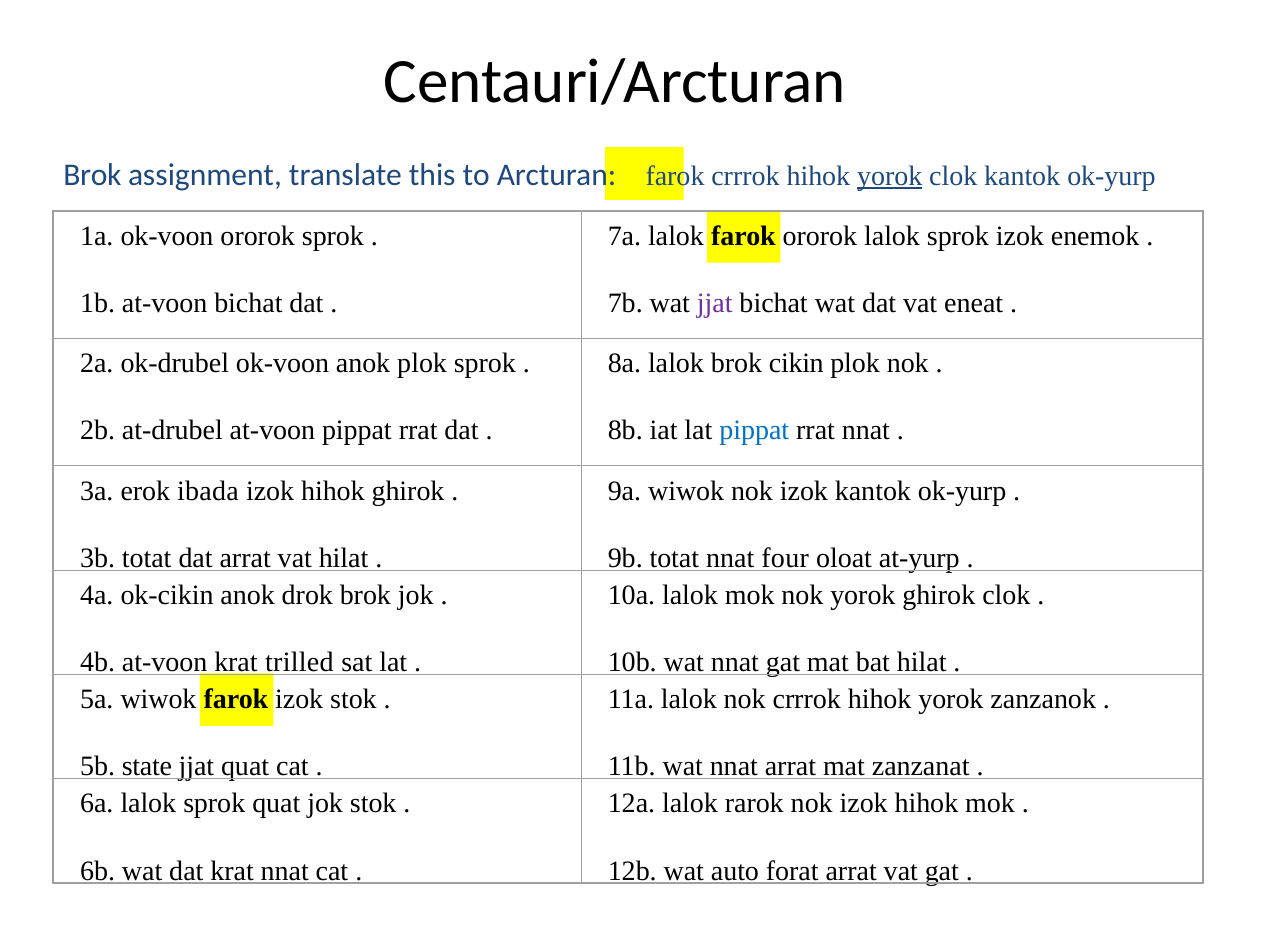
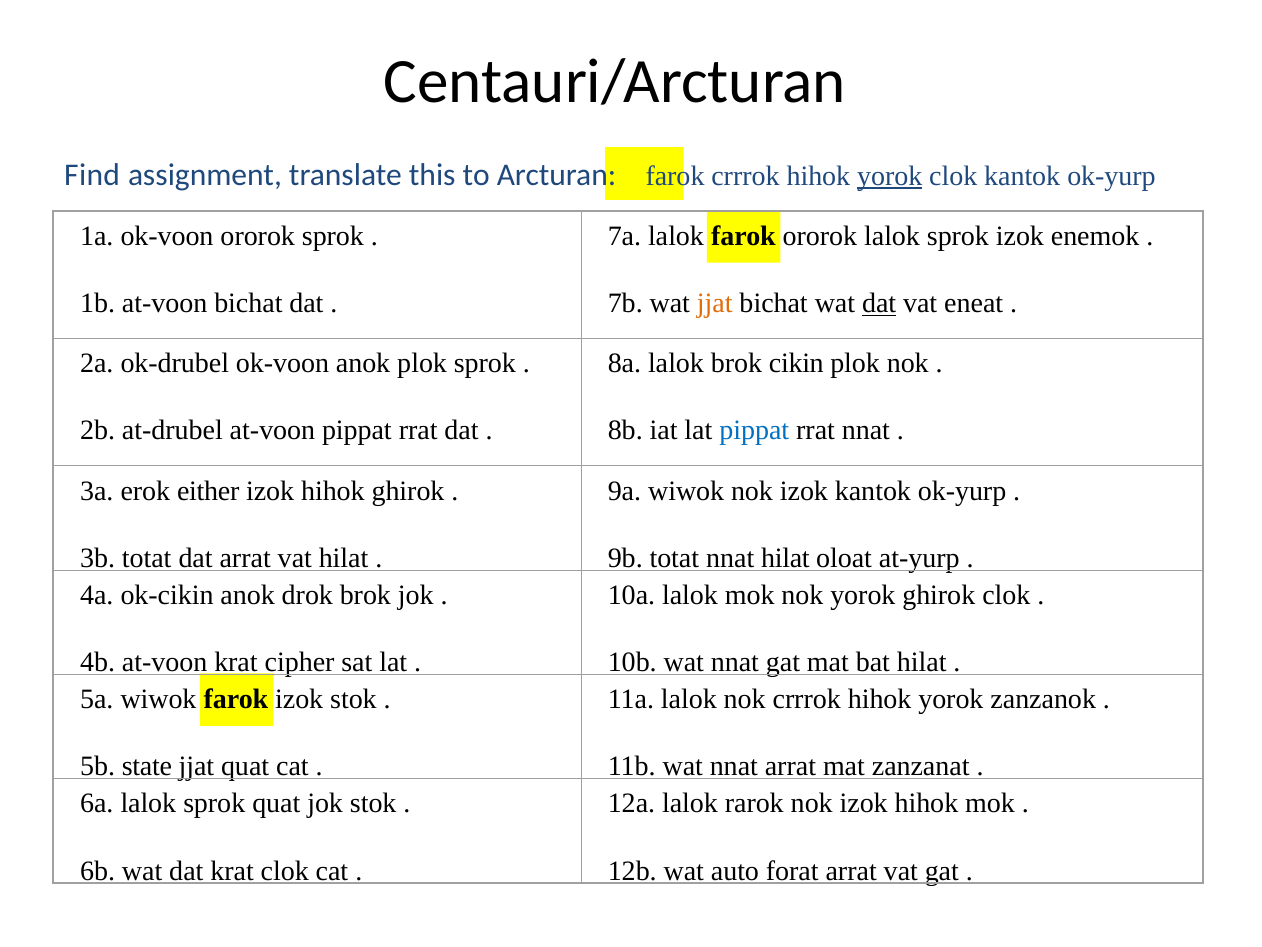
Brok: Brok -> Find (92, 175)
jjat colour: purple -> orange (715, 303)
dat underline: none -> present (879, 303)
ibada: ibada -> either (208, 491)
nnat four: four -> hilat (785, 558)
trilled: trilled -> cipher (300, 662)
krat nnat: nnat -> clok (285, 870)
